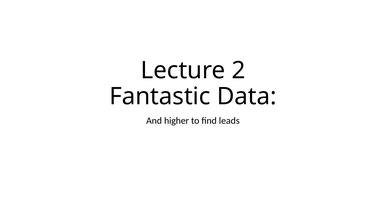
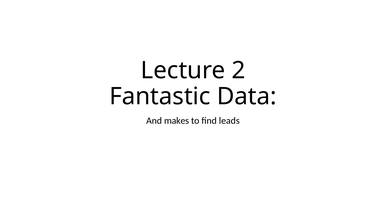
higher: higher -> makes (177, 121)
